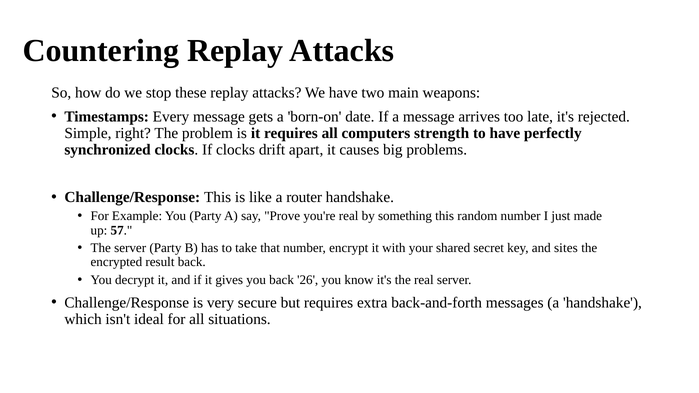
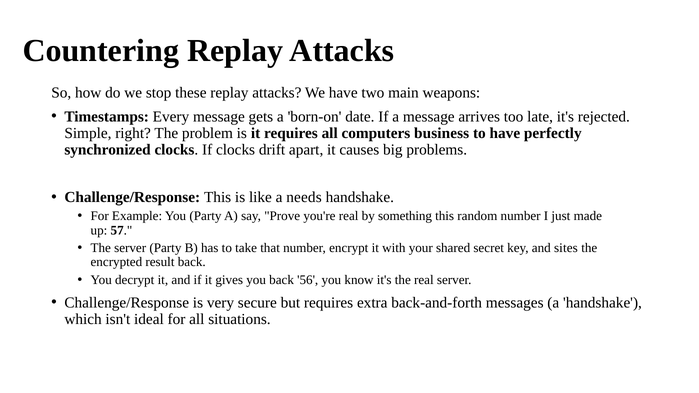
strength: strength -> business (442, 133)
router: router -> needs (304, 197)
26: 26 -> 56 (308, 280)
